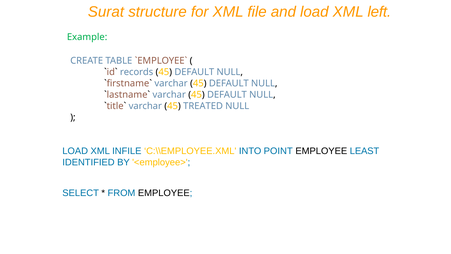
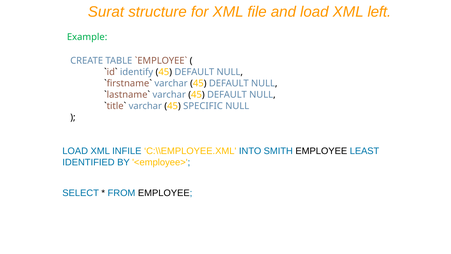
records: records -> identify (137, 72)
TREATED: TREATED -> SPECIFIC (203, 106)
POINT: POINT -> SMITH (278, 151)
